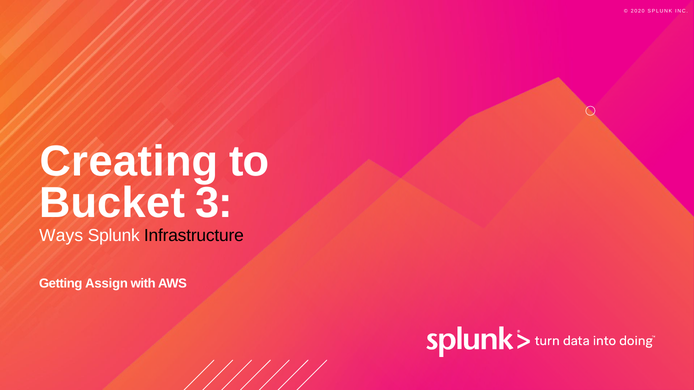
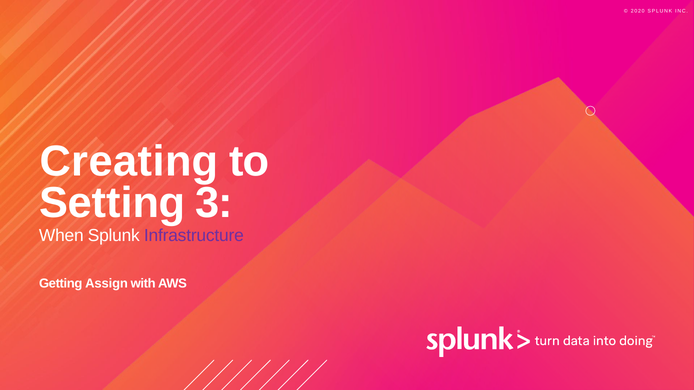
Bucket: Bucket -> Setting (112, 203)
Ways: Ways -> When (61, 236)
Infrastructure colour: black -> purple (194, 236)
